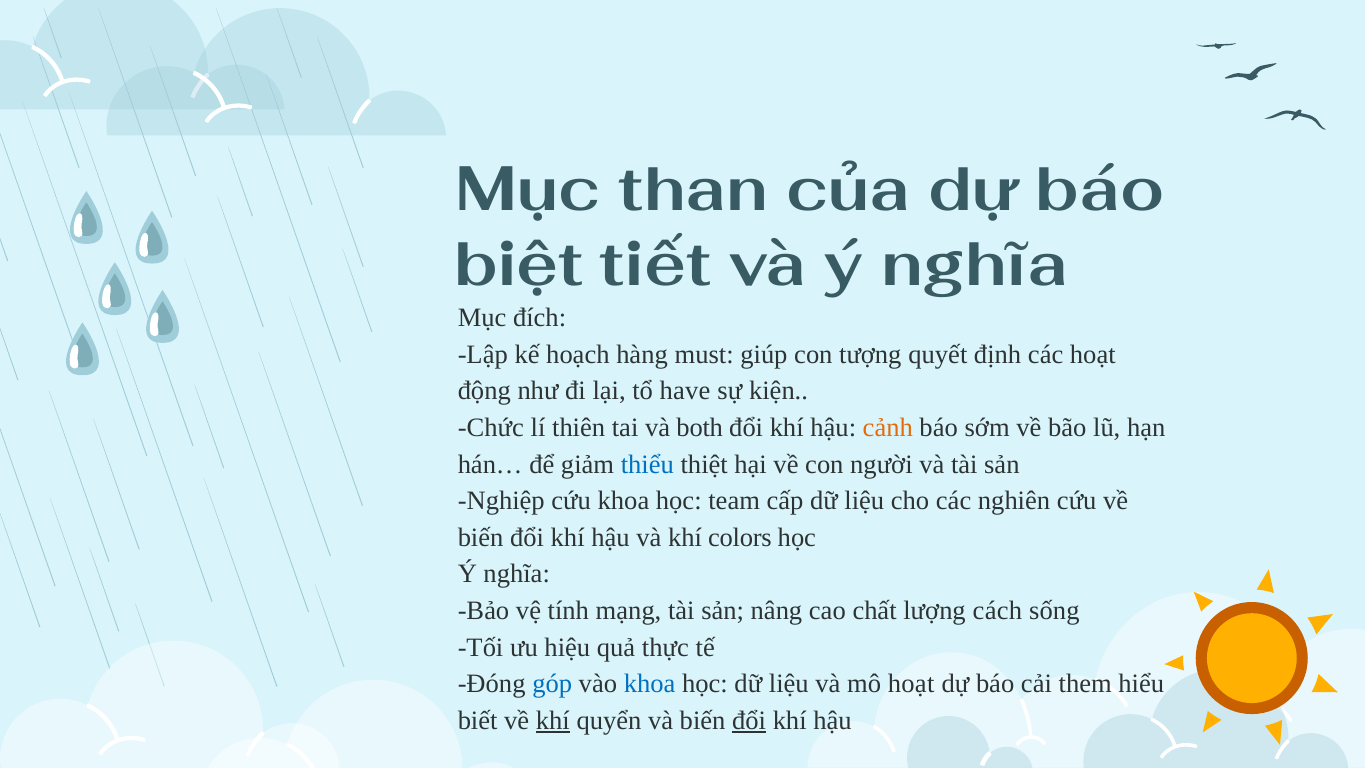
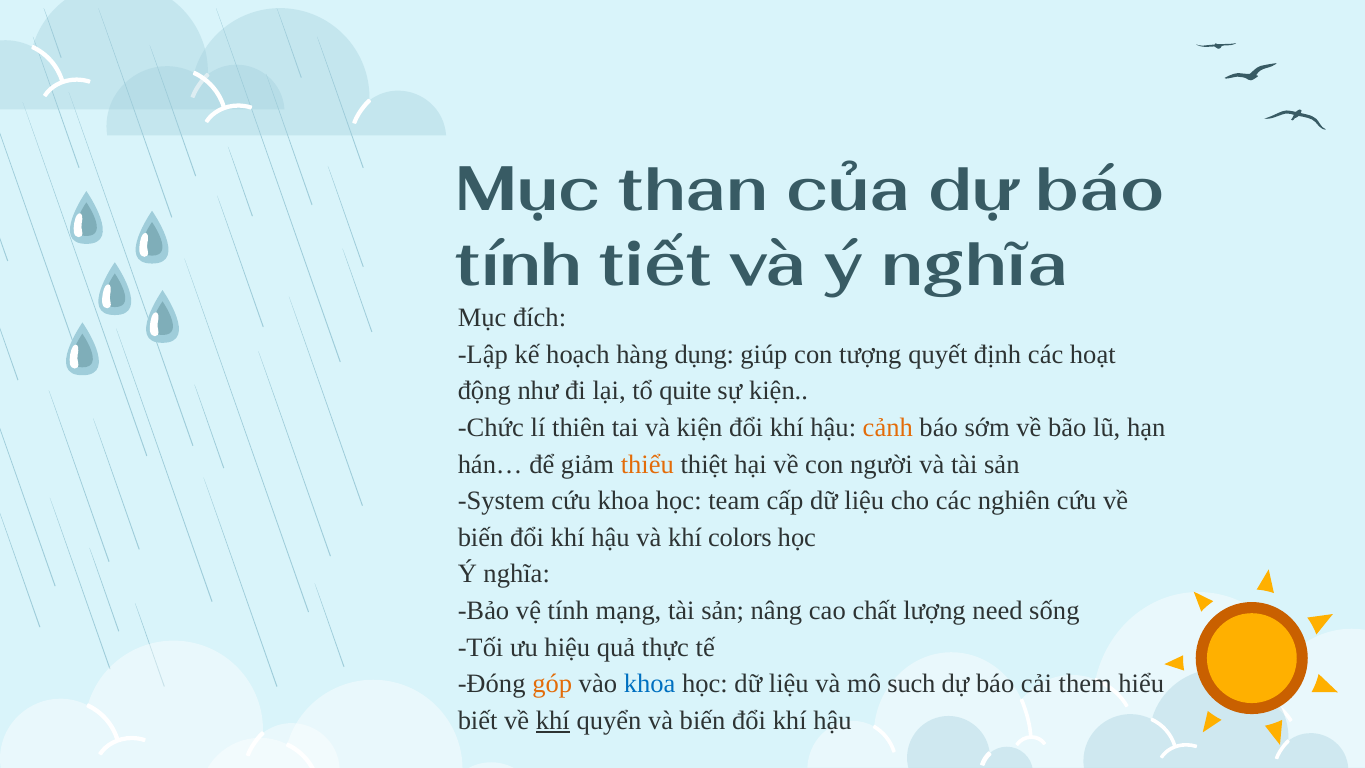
biệt: biệt -> tính (519, 264)
must: must -> dụng (704, 355)
have: have -> quite (685, 391)
và both: both -> kiện (700, 428)
thiểu colour: blue -> orange (647, 464)
Nghiệp: Nghiệp -> System (501, 501)
cách: cách -> need (998, 611)
góp colour: blue -> orange (552, 684)
mô hoạt: hoạt -> such (911, 684)
đổi underline: present -> none (749, 720)
